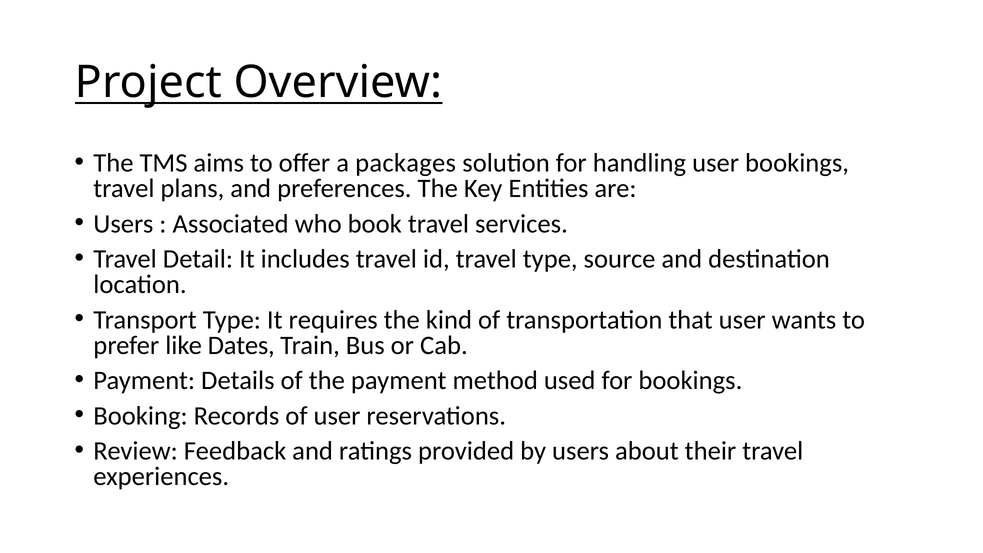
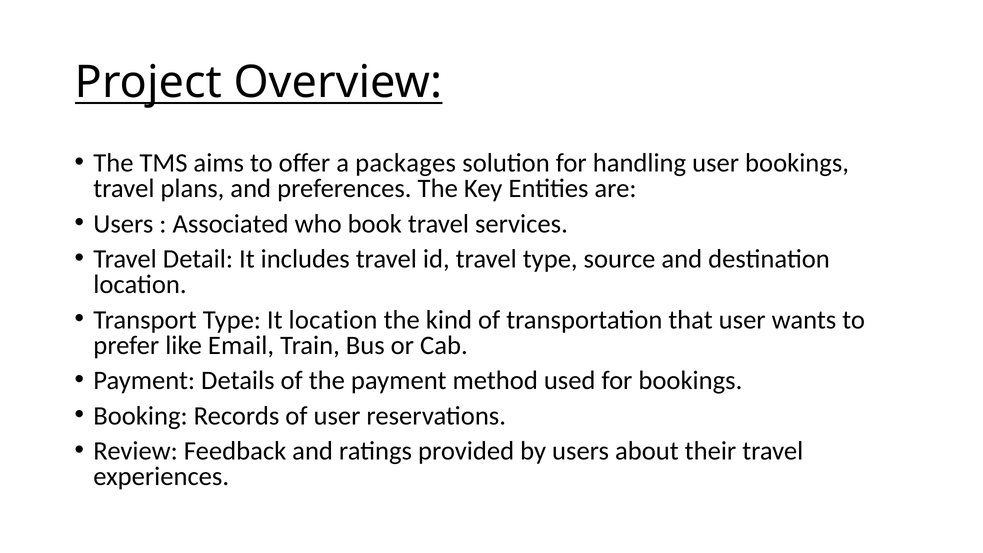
It requires: requires -> location (333, 320)
Dates: Dates -> Email (241, 346)
